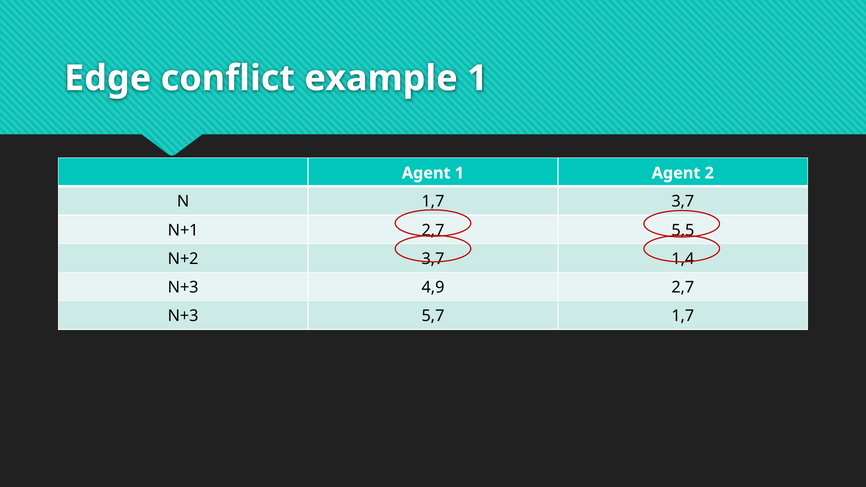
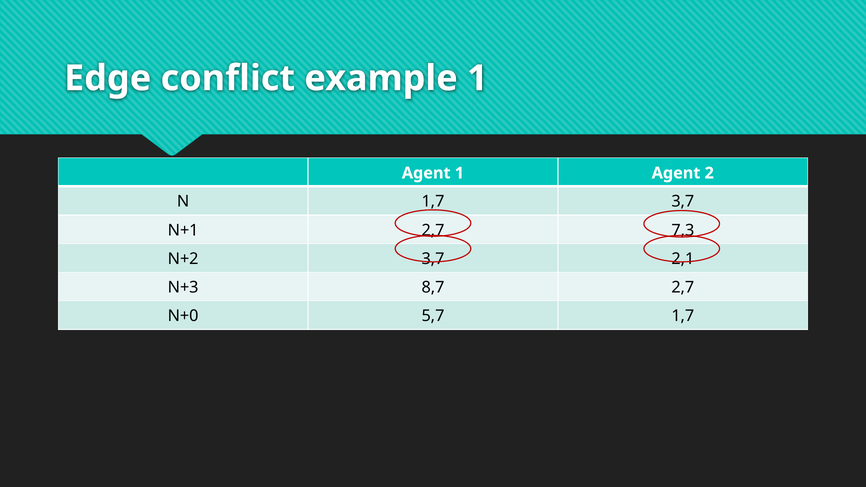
5,5: 5,5 -> 7,3 (683, 230)
1,4: 1,4 -> 2,1 (683, 259)
4,9: 4,9 -> 8,7 (433, 288)
N+3: N+3 -> N+0 (183, 316)
